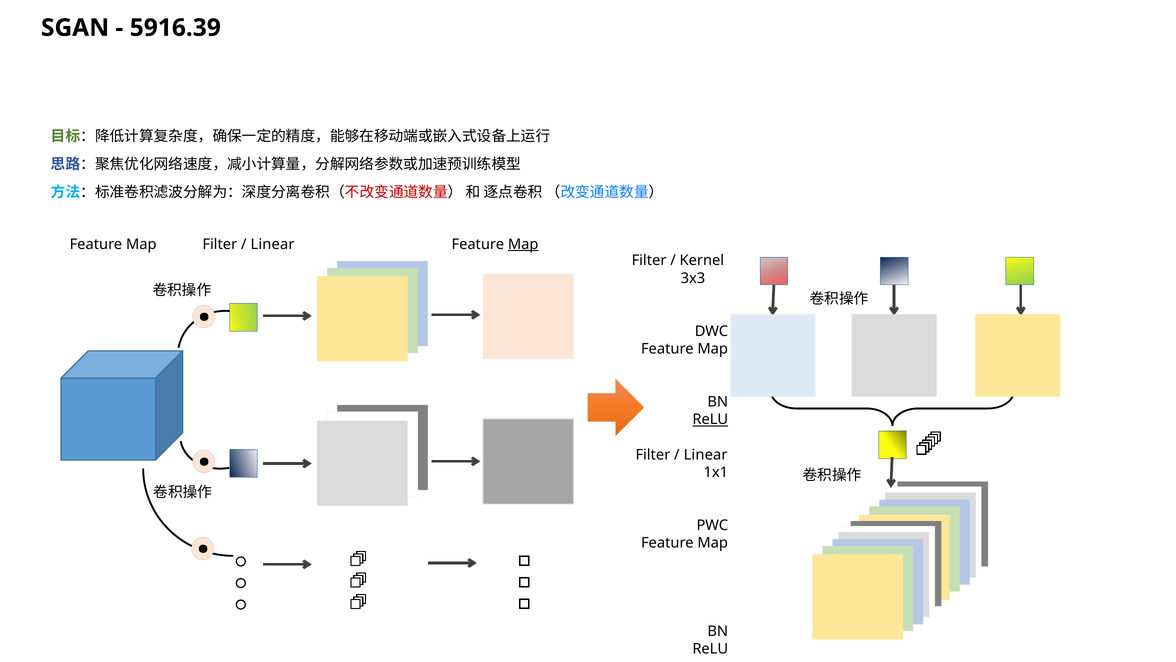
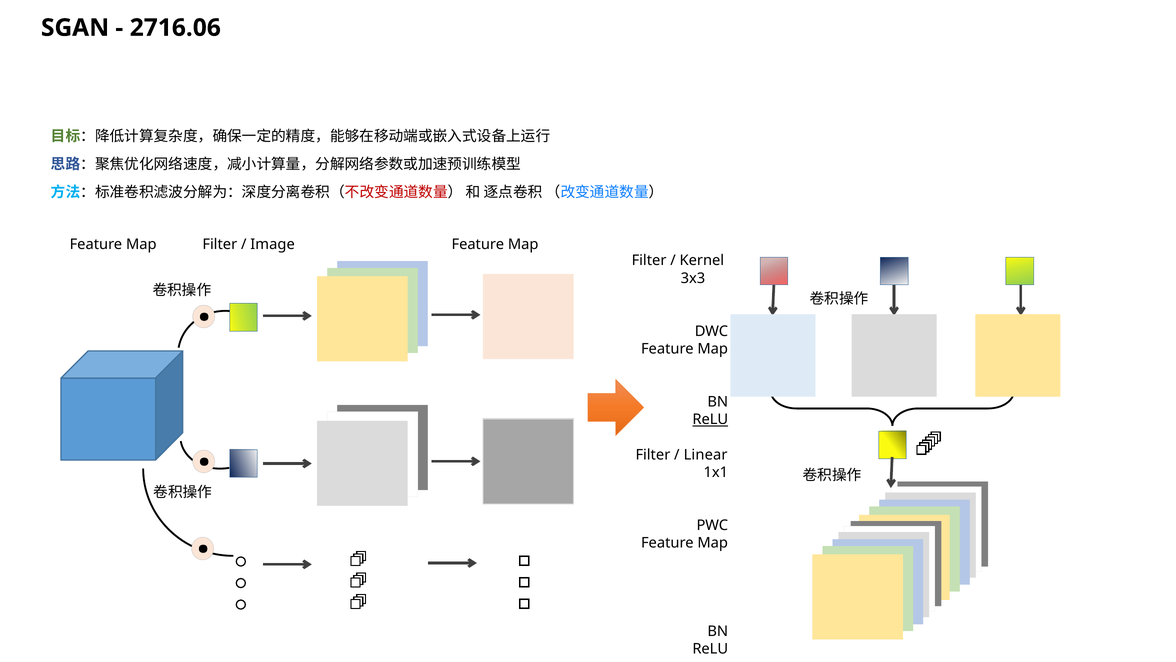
5916.39: 5916.39 -> 2716.06 (175, 28)
Linear: Linear -> Image (273, 244)
Map underline: present -> none (523, 244)
